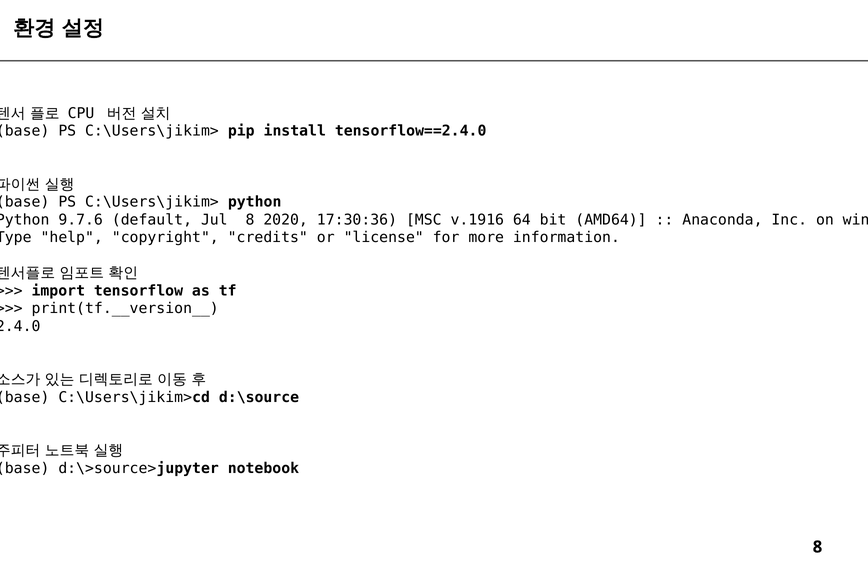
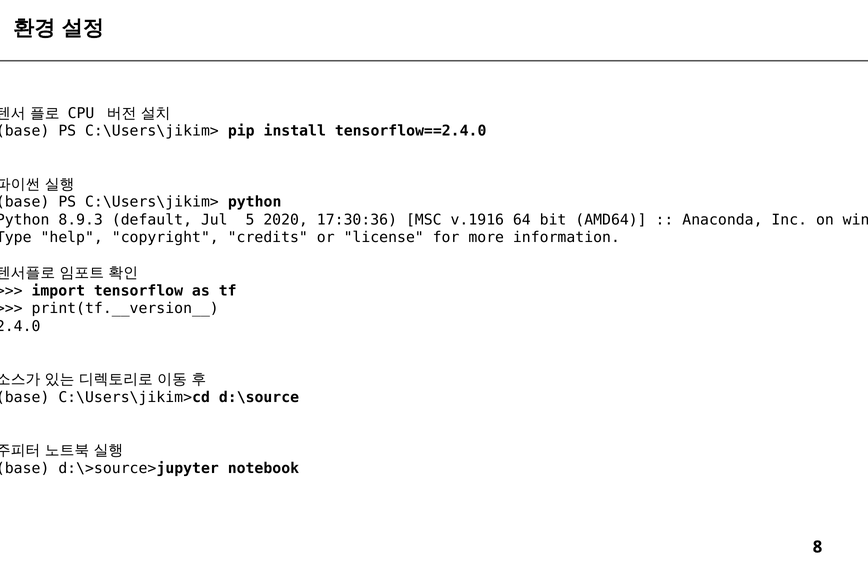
9.7.6: 9.7.6 -> 8.9.3 (81, 220)
Jul 8: 8 -> 5 (250, 220)
